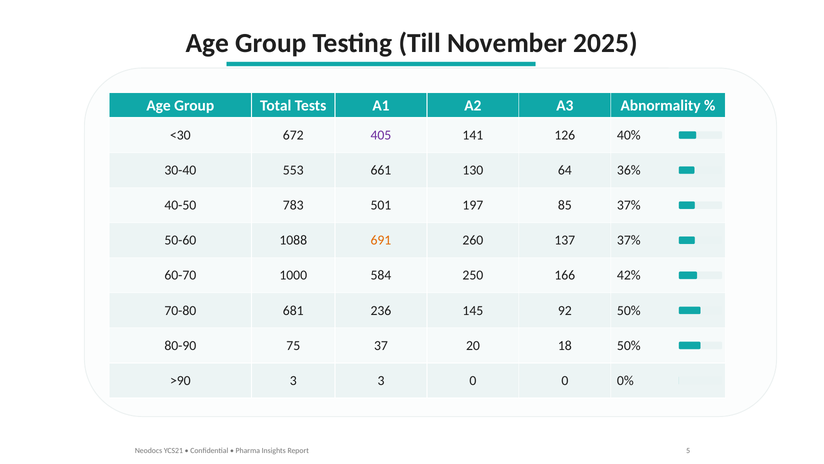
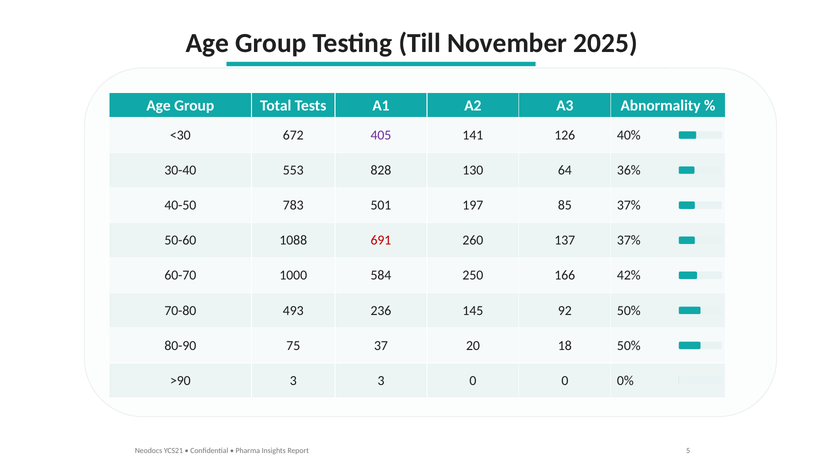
661: 661 -> 828 (381, 170)
691 colour: orange -> red (381, 240)
681: 681 -> 493 (293, 310)
